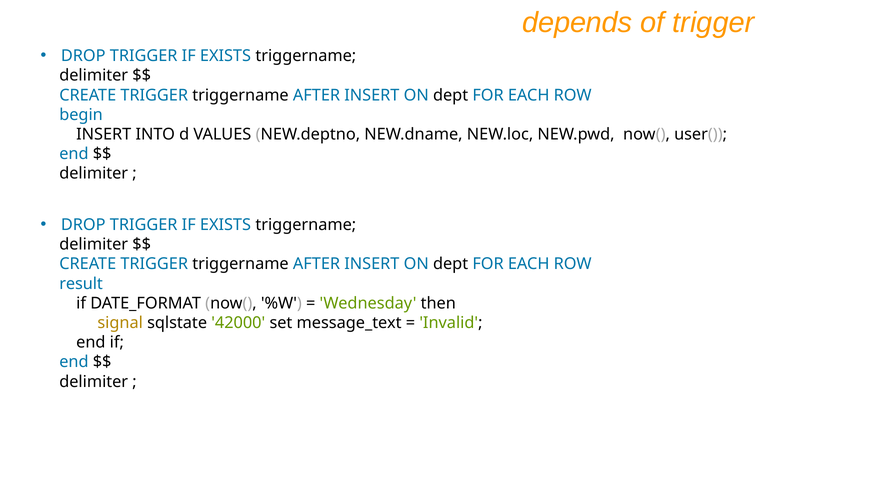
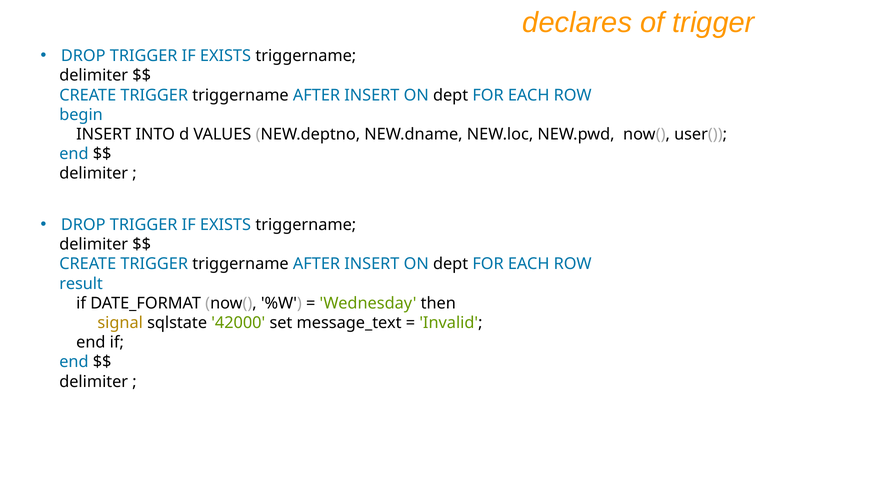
depends: depends -> declares (577, 23)
